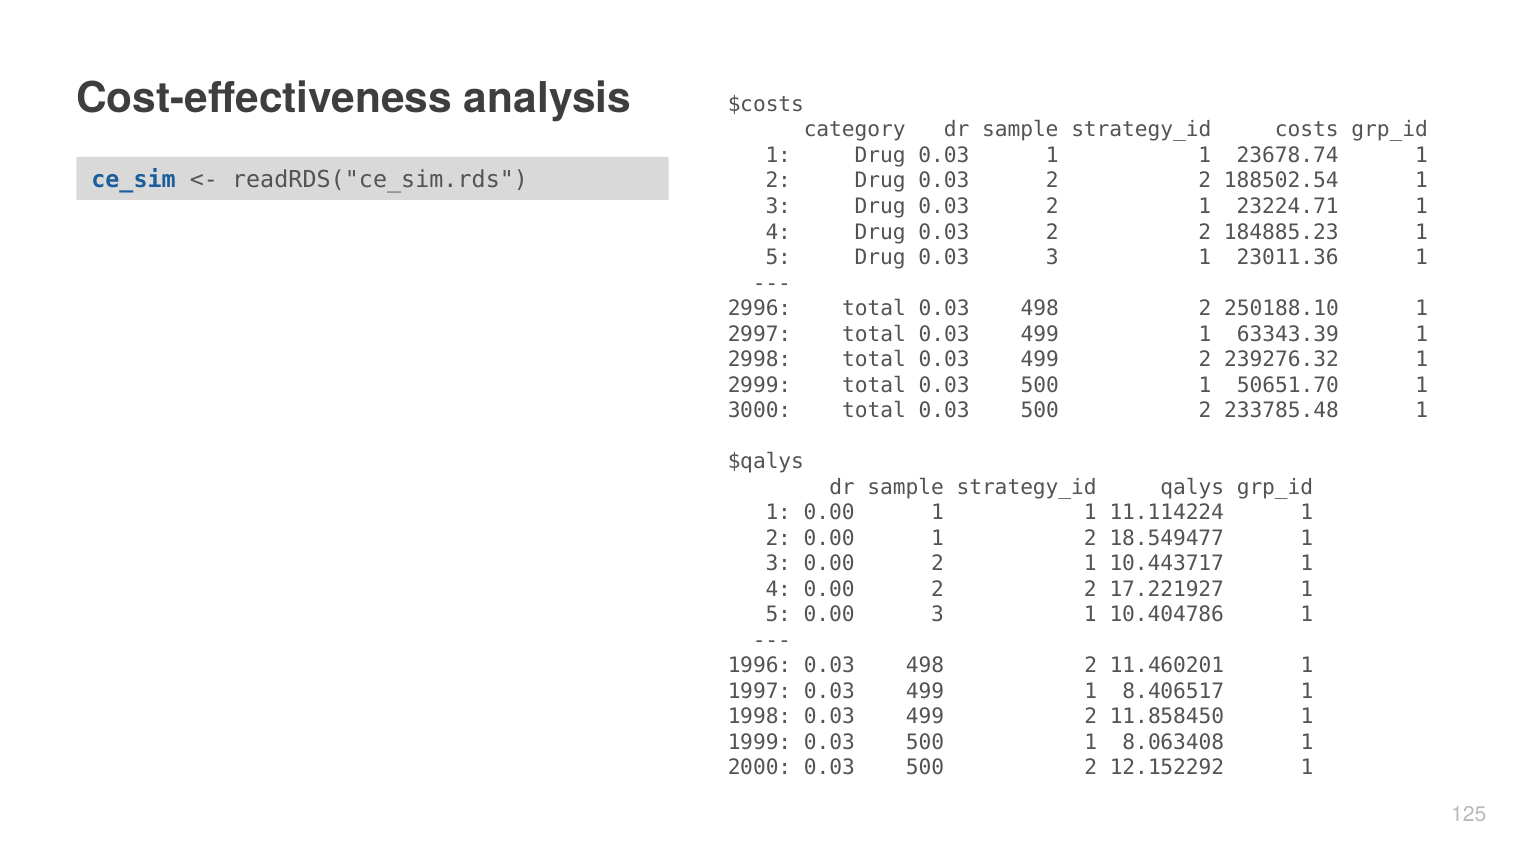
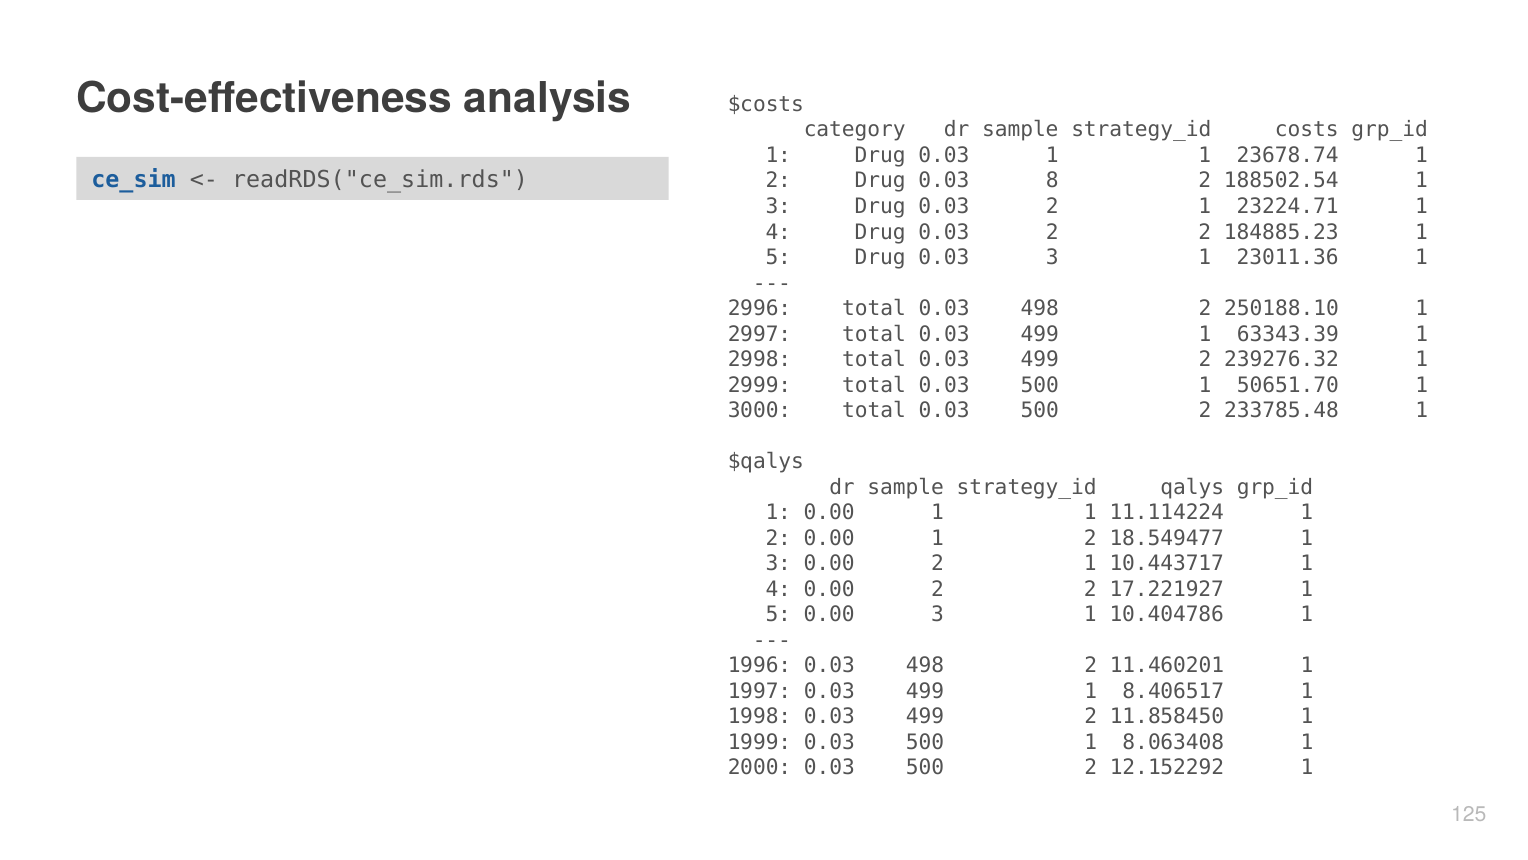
2 Drug 0.03 2: 2 -> 8 (1052, 181)
